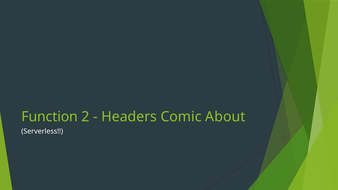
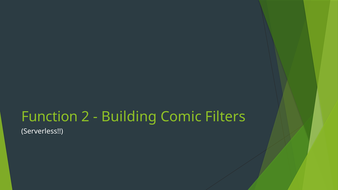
Headers: Headers -> Building (129, 117)
About: About -> Filters (225, 117)
